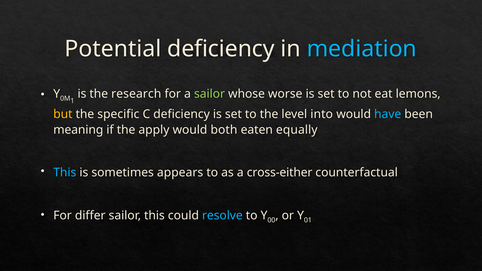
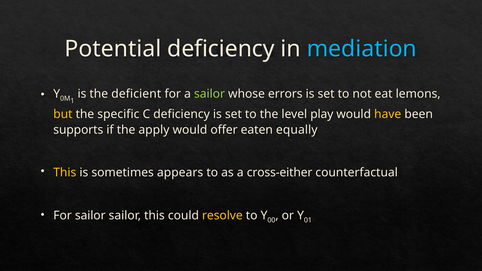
research: research -> deficient (136, 94)
worse: worse -> errors (285, 94)
into: into -> play (322, 114)
have colour: light blue -> yellow (388, 114)
meaning: meaning -> supports (78, 130)
both: both -> offer (224, 130)
This colour: light blue -> yellow (65, 173)
For differ: differ -> sailor (90, 216)
resolve colour: light blue -> yellow (222, 216)
